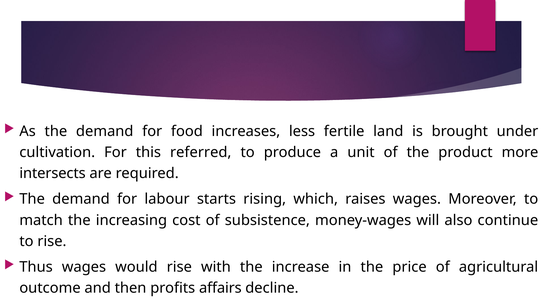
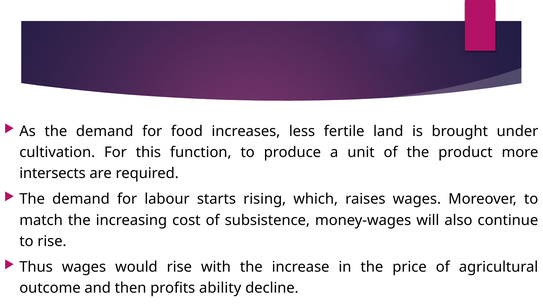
referred: referred -> function (201, 153)
affairs: affairs -> ability (220, 289)
